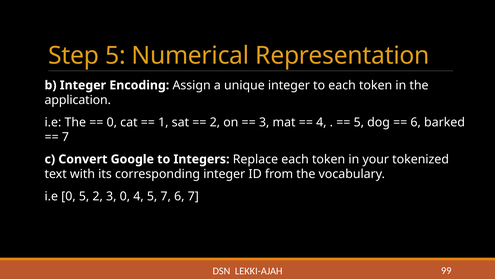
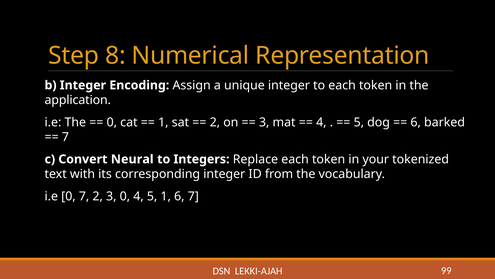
Step 5: 5 -> 8 (115, 55)
Google: Google -> Neural (132, 159)
0 5: 5 -> 7 (84, 196)
5 7: 7 -> 1 (166, 196)
